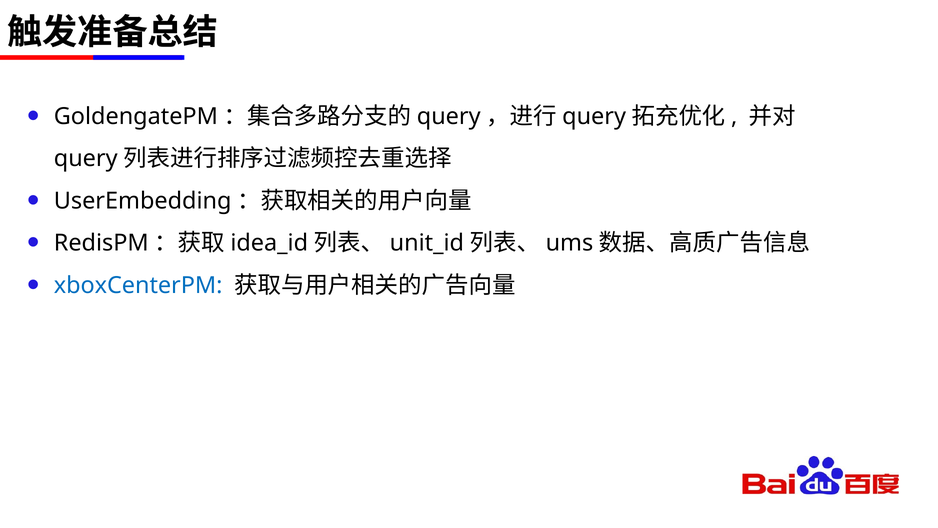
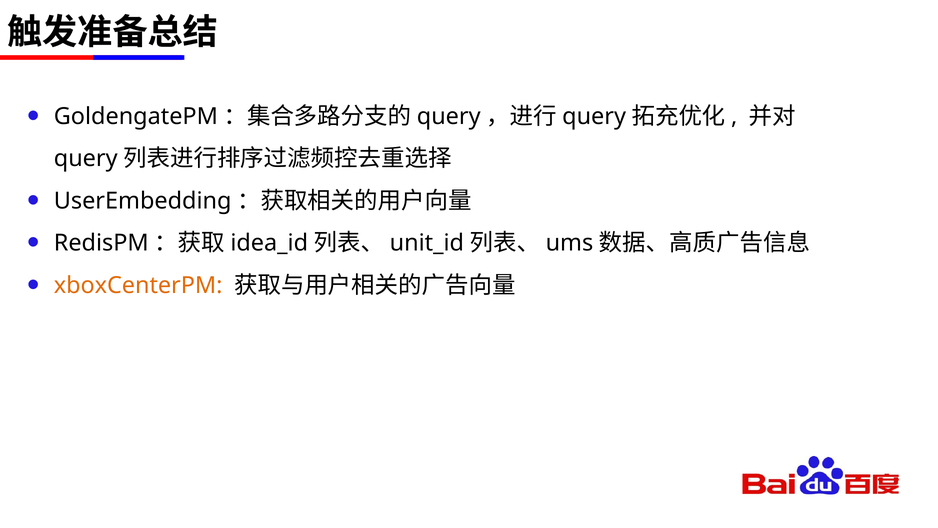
xboxCenterPM colour: blue -> orange (138, 285)
